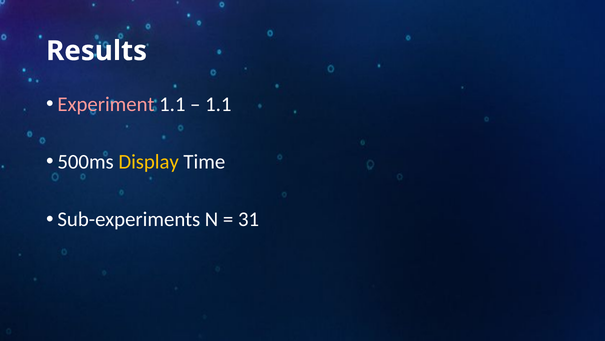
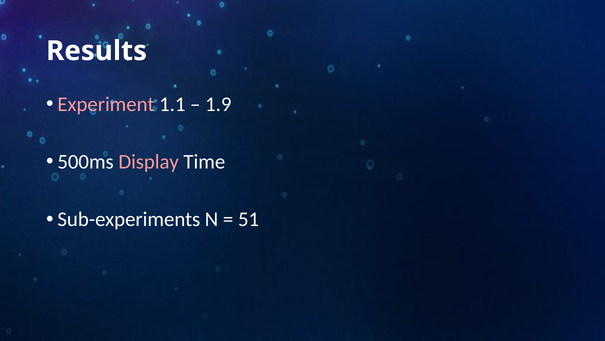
1.1: 1.1 -> 1.9 (218, 104)
Display colour: yellow -> pink (149, 161)
31: 31 -> 51 (249, 219)
